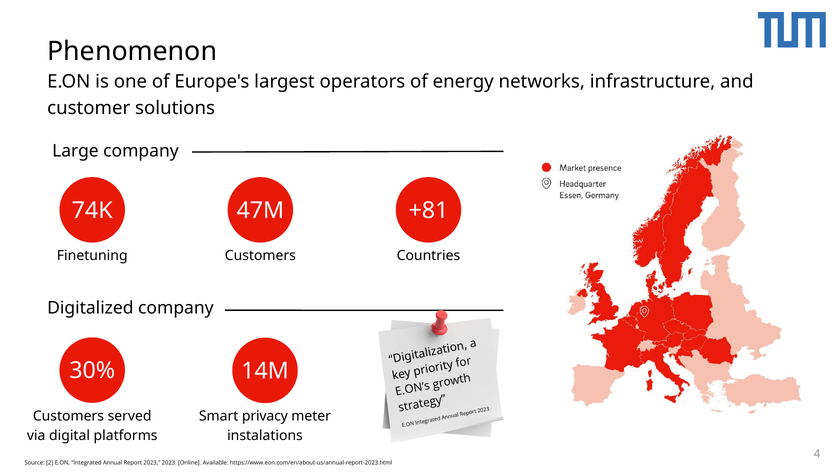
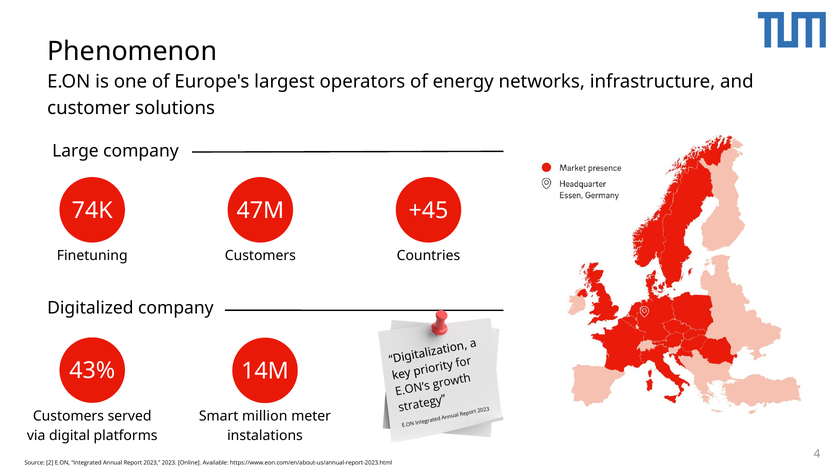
+81: +81 -> +45 (428, 210)
30%: 30% -> 43% (92, 371)
privacy: privacy -> million (265, 416)
